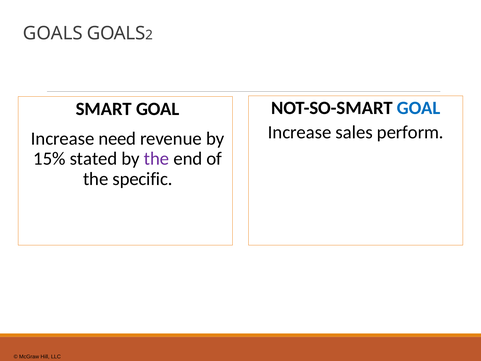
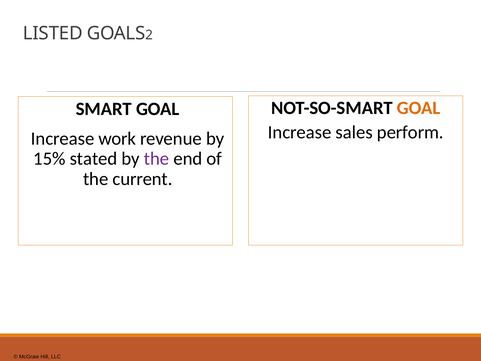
GOALS: GOALS -> LISTED (53, 33)
GOAL colour: blue -> orange (419, 108)
need: need -> work (117, 138)
specific: specific -> current (143, 179)
